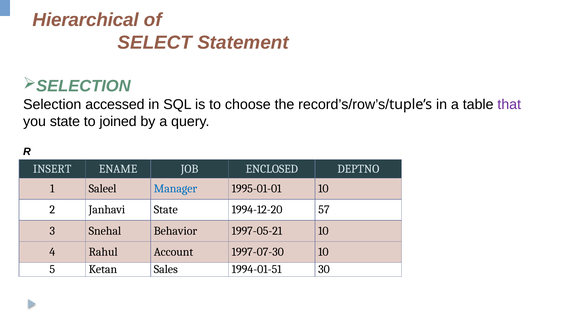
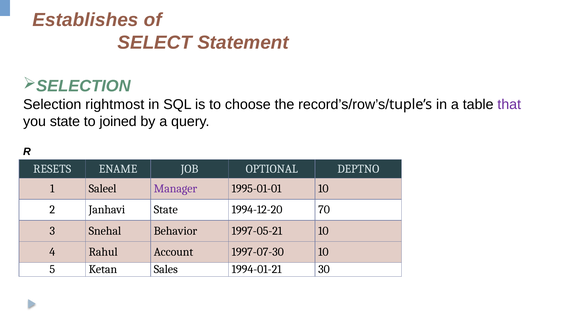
Hierarchical: Hierarchical -> Establishes (86, 20)
accessed: accessed -> rightmost (115, 104)
INSERT: INSERT -> RESETS (52, 169)
ENCLOSED: ENCLOSED -> OPTIONAL (272, 169)
Manager colour: blue -> purple (175, 189)
57: 57 -> 70 (324, 210)
1994-01-51: 1994-01-51 -> 1994-01-21 (257, 269)
